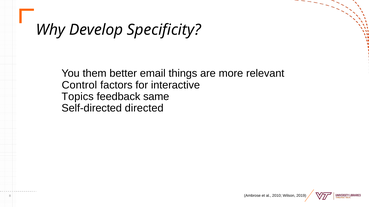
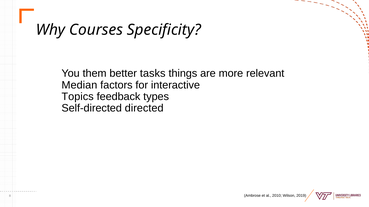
Develop: Develop -> Courses (96, 30)
email: email -> tasks (153, 74)
Control: Control -> Median (79, 85)
same: same -> types (156, 97)
